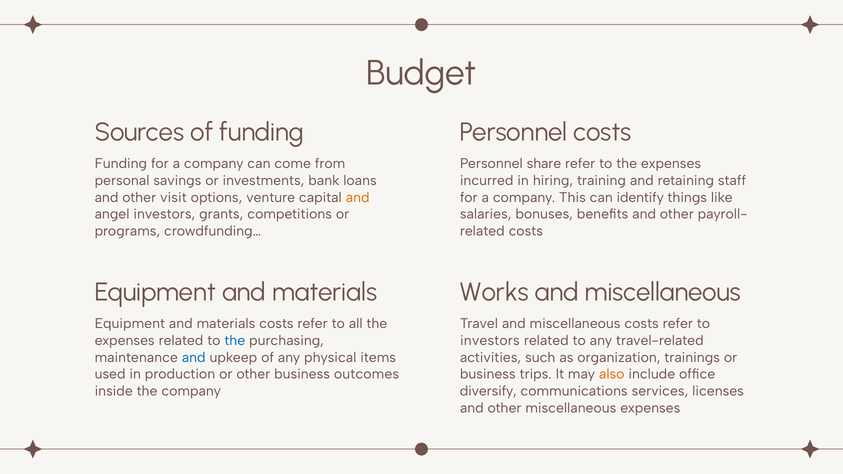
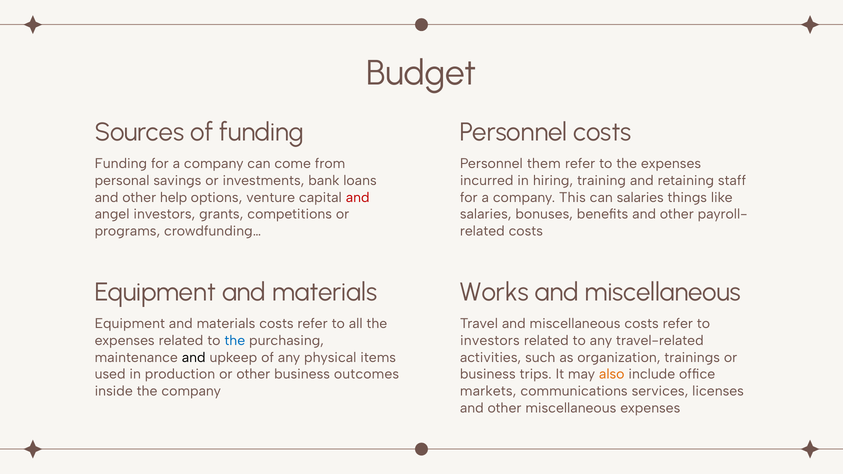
share: share -> them (544, 164)
visit: visit -> help (174, 198)
and colour: orange -> red (358, 198)
can identify: identify -> salaries (640, 198)
and colour: blue -> black (194, 358)
diversify: diversify -> markets (488, 391)
